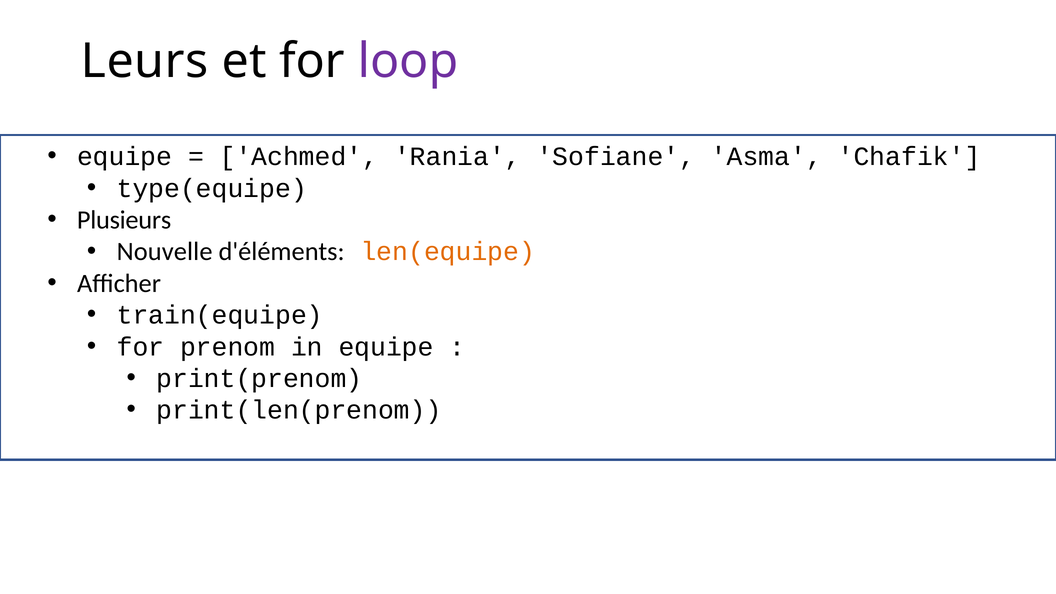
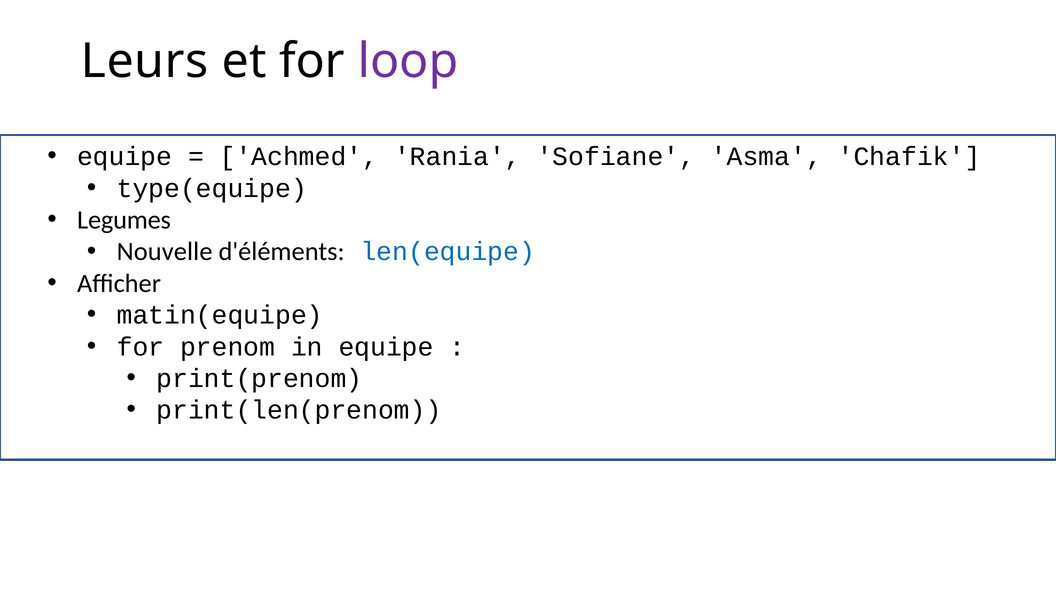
Plusieurs: Plusieurs -> Legumes (124, 220)
len(equipe colour: orange -> blue (448, 252)
train(equipe: train(equipe -> matin(equipe (220, 315)
